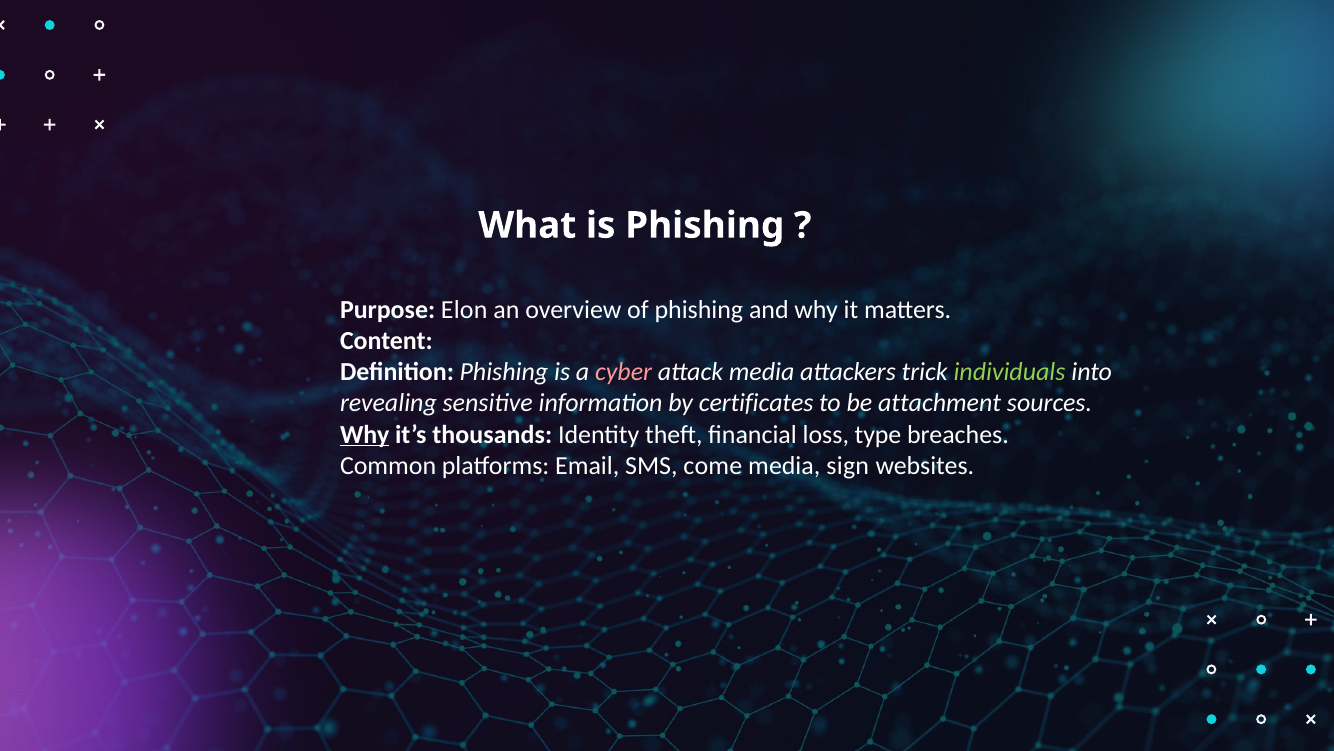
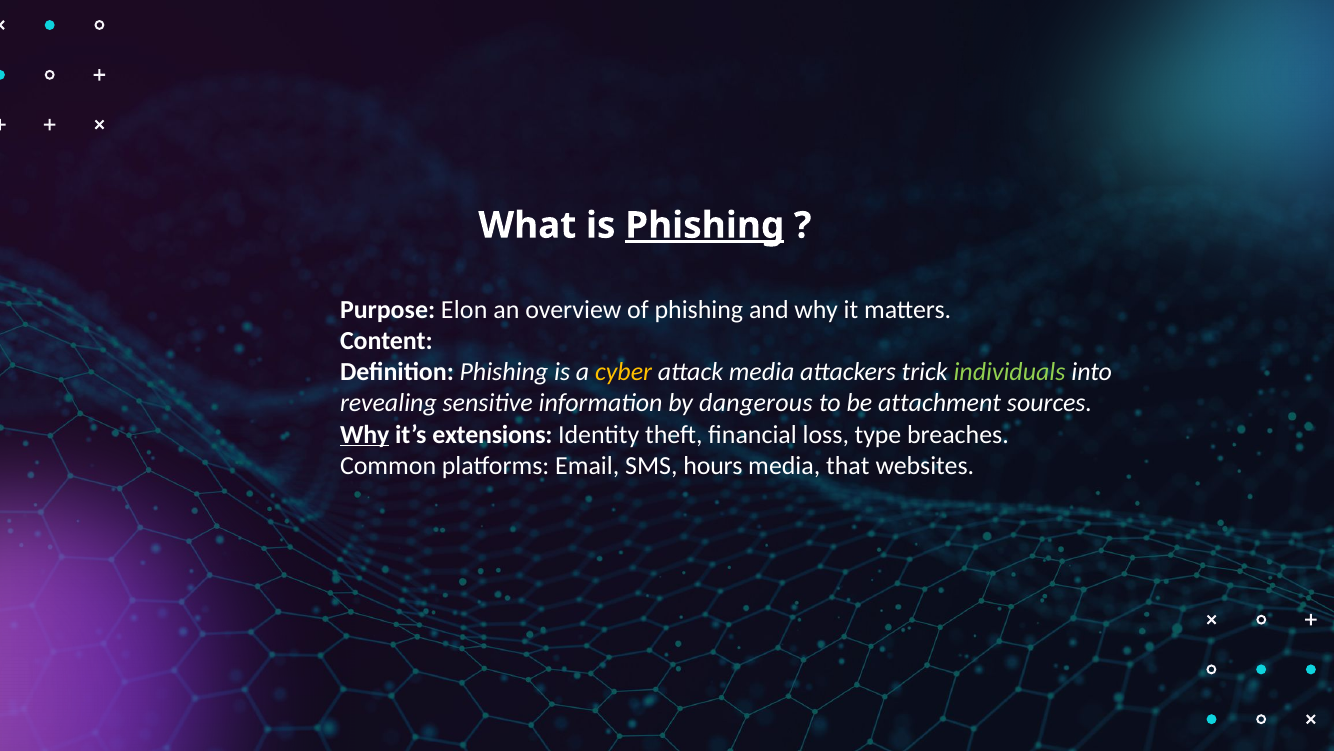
Phishing underline: none -> present (705, 225)
cyber colour: pink -> yellow (624, 372)
certificates: certificates -> dangerous (756, 403)
thousands: thousands -> extensions (492, 434)
come: come -> hours (713, 465)
sign: sign -> that (848, 465)
